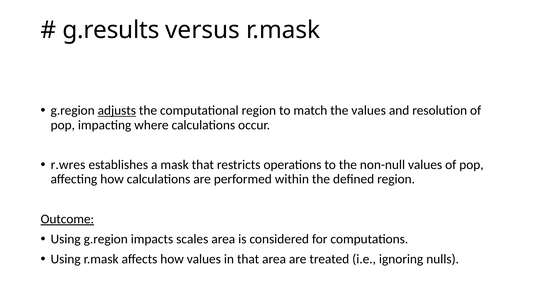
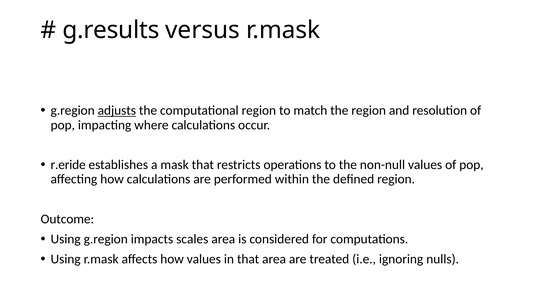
the values: values -> region (369, 110)
r.wres: r.wres -> r.eride (68, 165)
Outcome underline: present -> none (67, 219)
